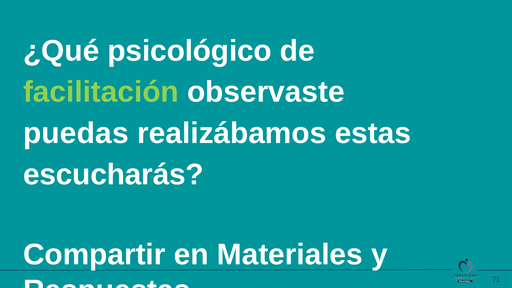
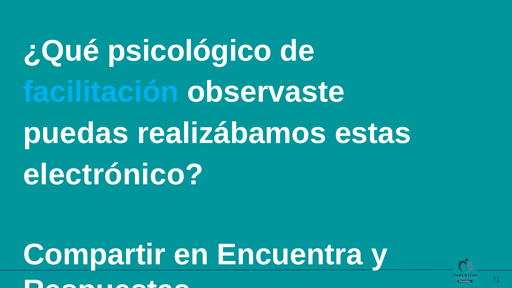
facilitación colour: light green -> light blue (101, 92)
escucharás: escucharás -> electrónico (113, 175)
Materiales: Materiales -> Encuentra (290, 255)
